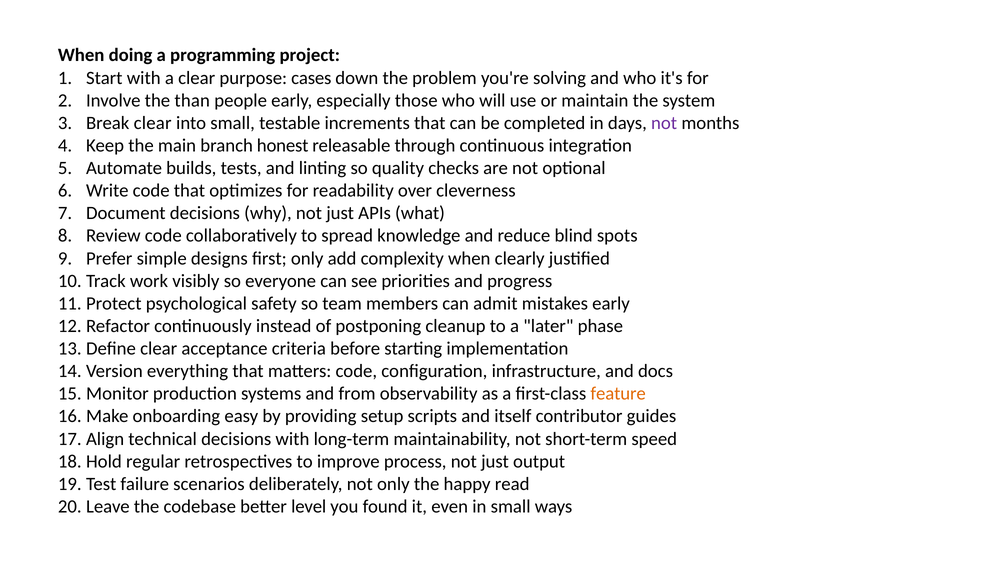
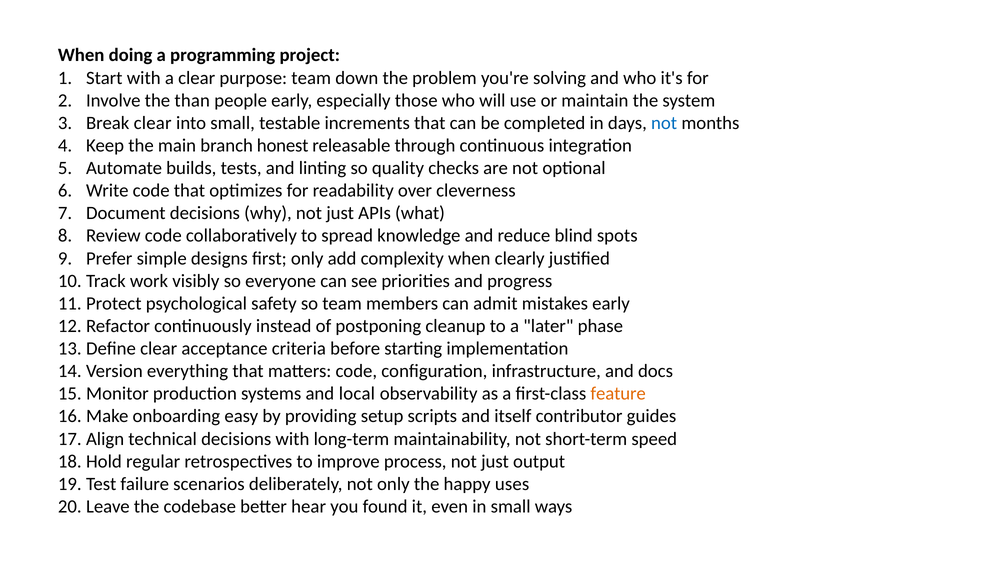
purpose cases: cases -> team (311, 78)
not colour: purple -> blue (664, 123)
from: from -> local (357, 393)
read: read -> uses (512, 484)
level: level -> hear (309, 506)
